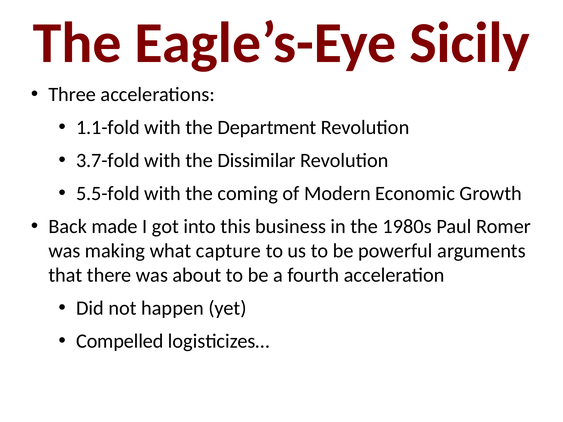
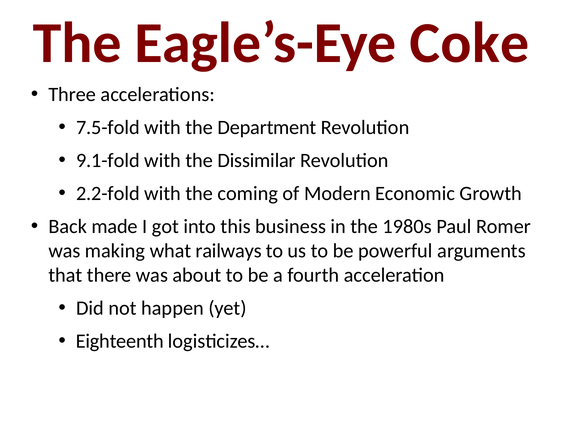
Sicily: Sicily -> Coke (469, 43)
1.1-fold: 1.1-fold -> 7.5-fold (108, 128)
3.7-fold: 3.7-fold -> 9.1-fold (108, 161)
5.5-fold: 5.5-fold -> 2.2-fold (108, 194)
capture: capture -> railways (229, 251)
Compelled: Compelled -> Eighteenth (120, 341)
